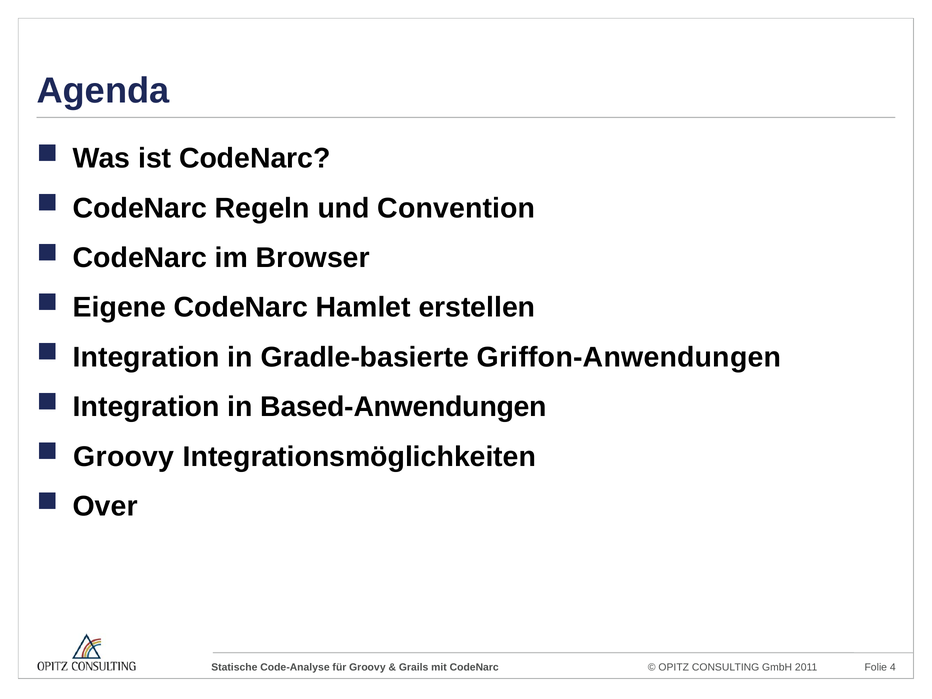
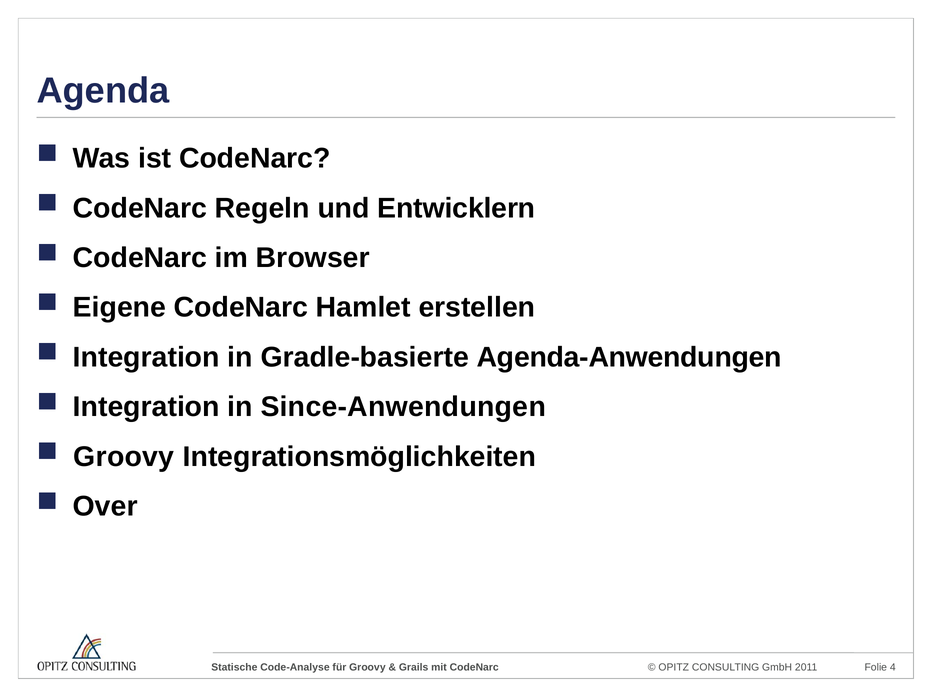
Convention: Convention -> Entwicklern (456, 208)
Griffon-Anwendungen: Griffon-Anwendungen -> Agenda-Anwendungen (629, 357)
Based-Anwendungen: Based-Anwendungen -> Since-Anwendungen (403, 407)
